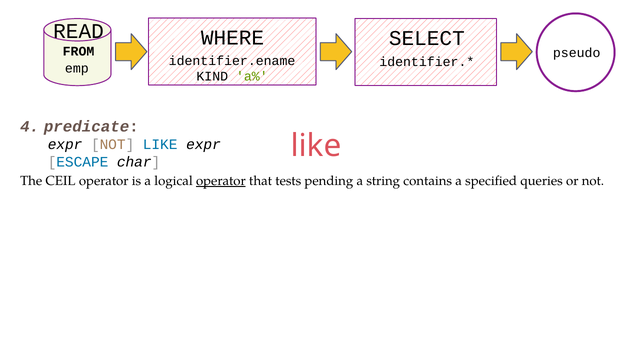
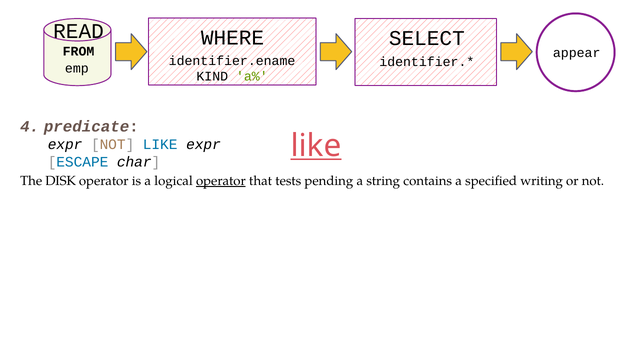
pseudo: pseudo -> appear (577, 53)
like underline: none -> present (316, 146)
CEIL: CEIL -> DISK (61, 181)
queries: queries -> writing (542, 181)
